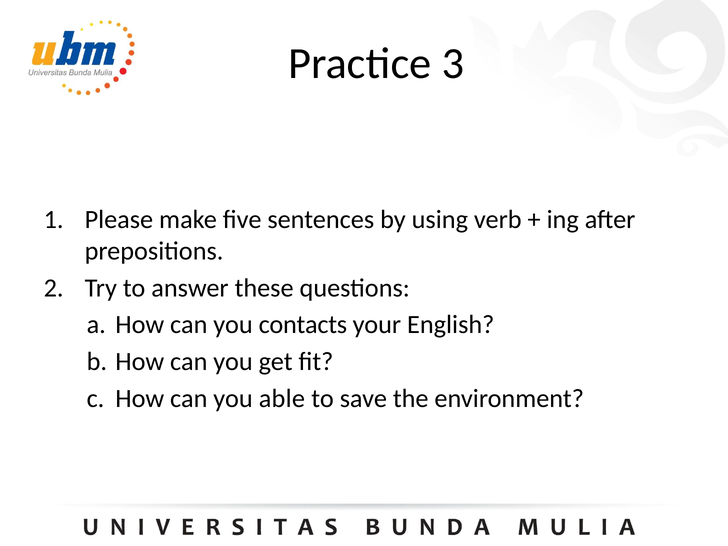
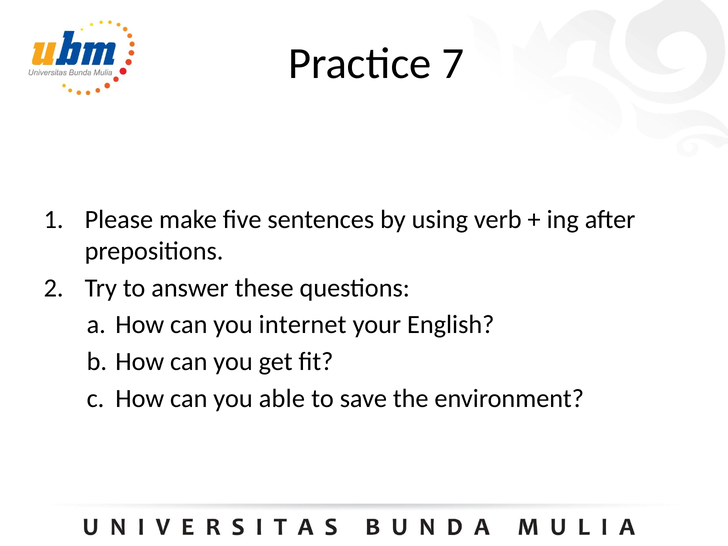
3: 3 -> 7 (453, 64)
contacts: contacts -> internet (303, 325)
